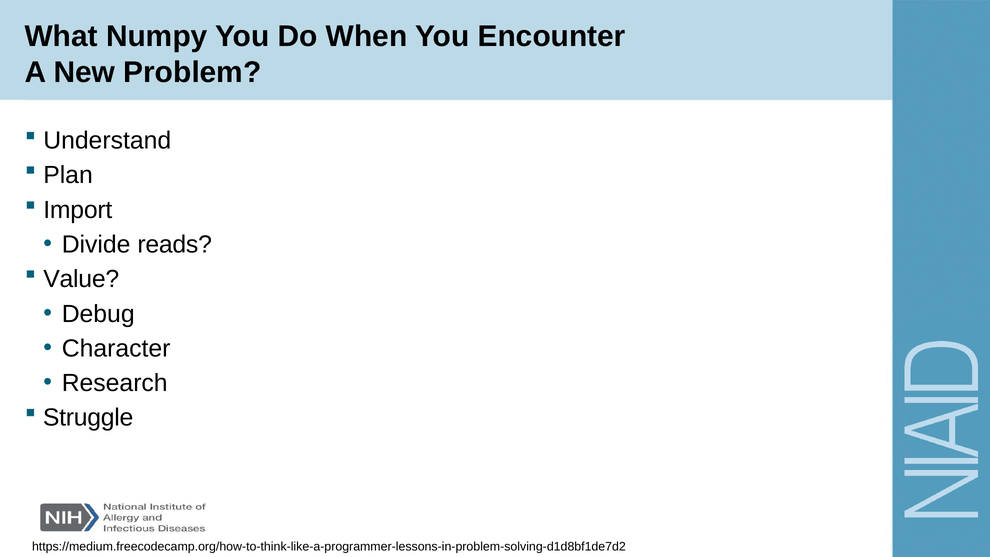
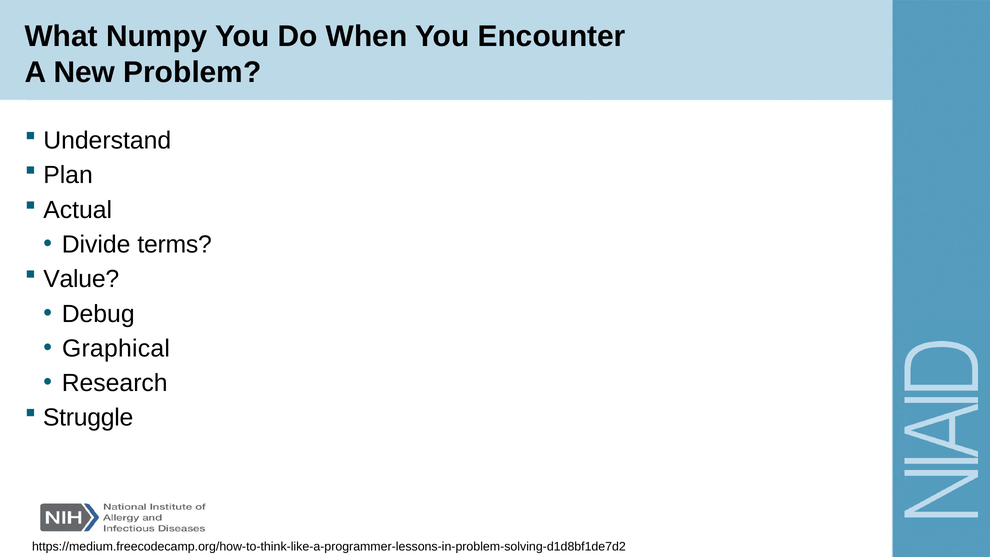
Import: Import -> Actual (78, 210)
reads: reads -> terms (175, 245)
Character: Character -> Graphical (116, 348)
